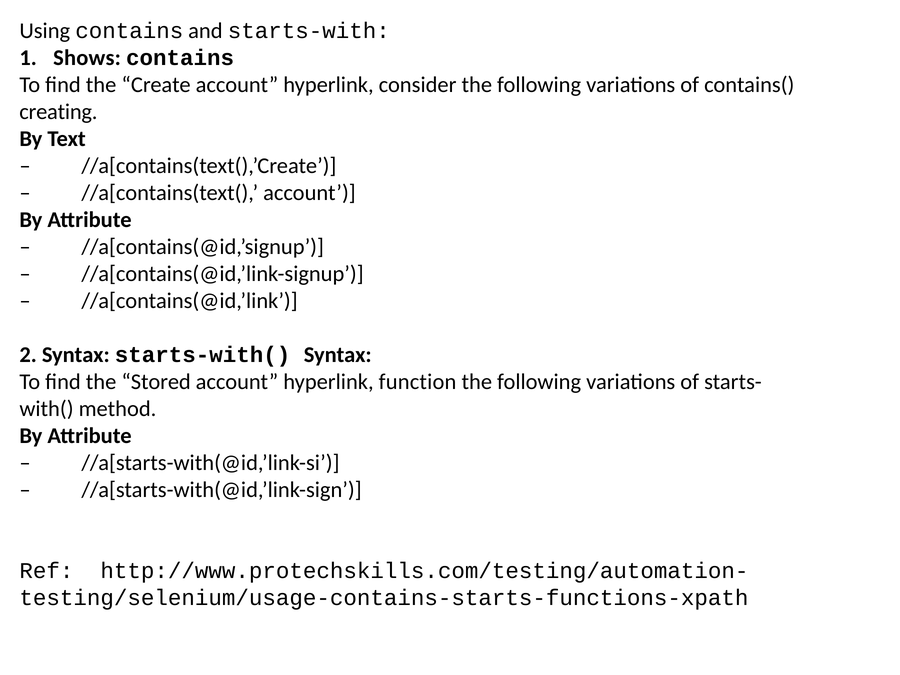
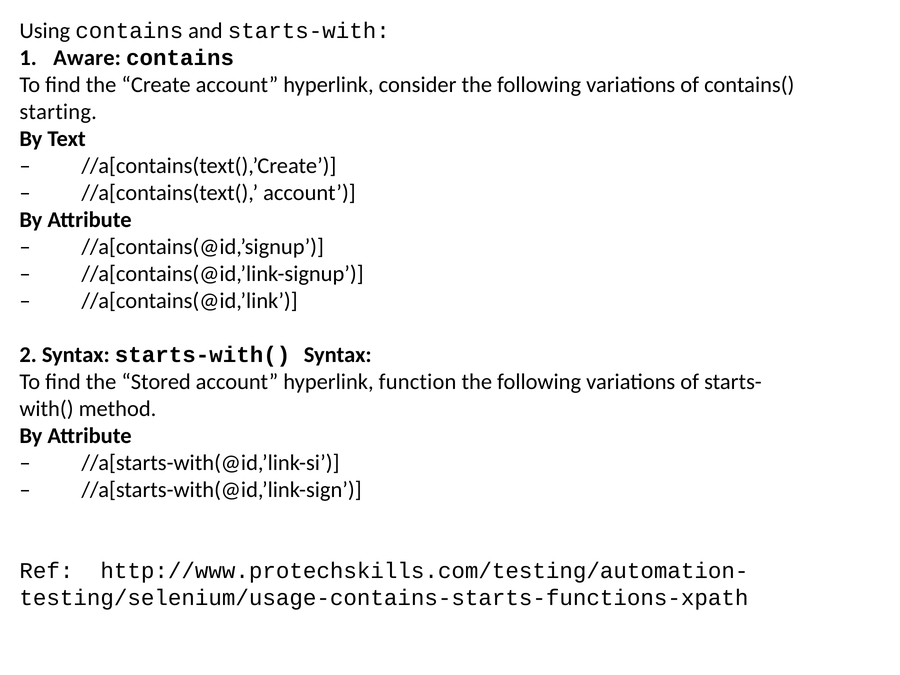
Shows: Shows -> Aware (87, 58)
creating: creating -> starting (58, 112)
